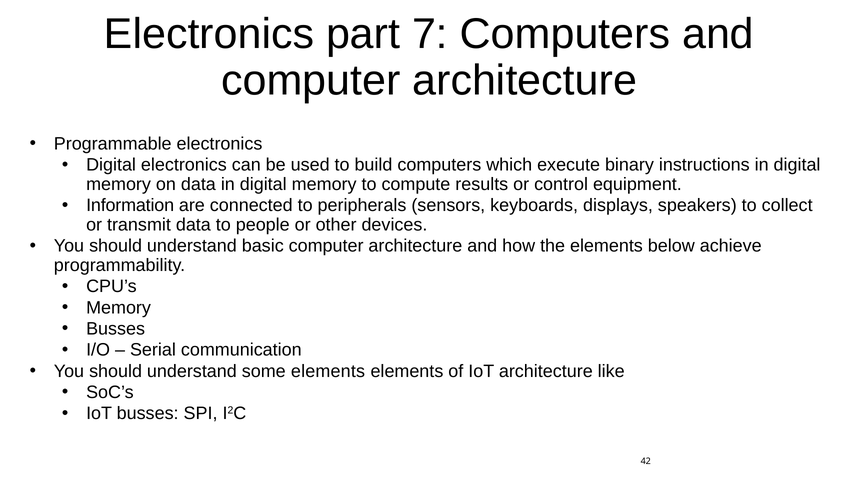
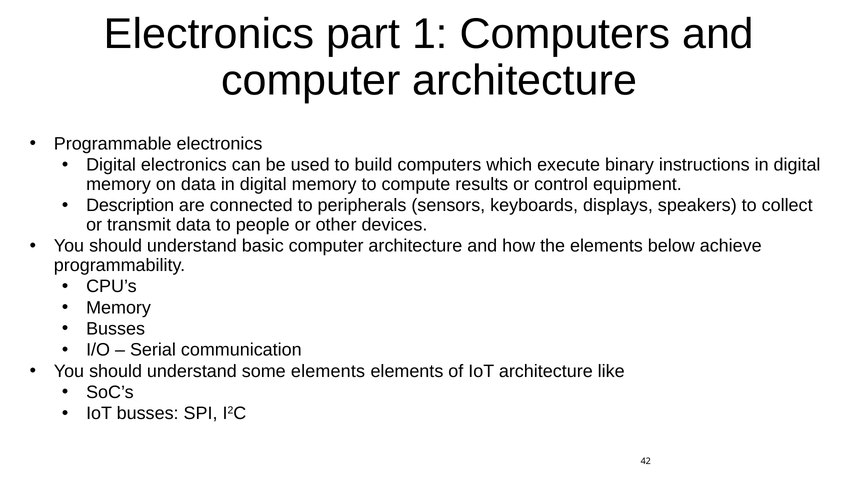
7: 7 -> 1 (430, 34)
Information: Information -> Description (130, 206)
